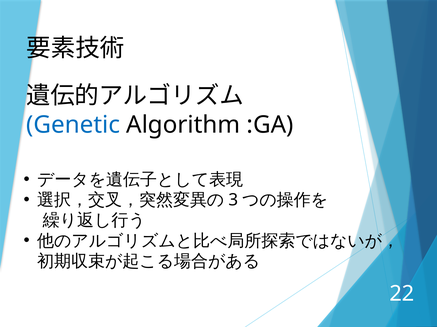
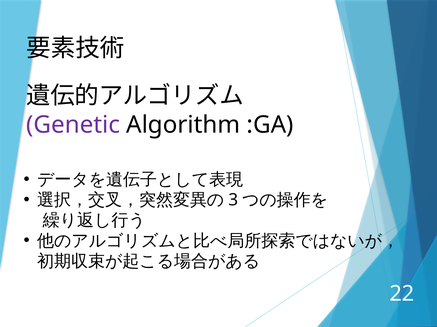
Genetic colour: blue -> purple (73, 125)
